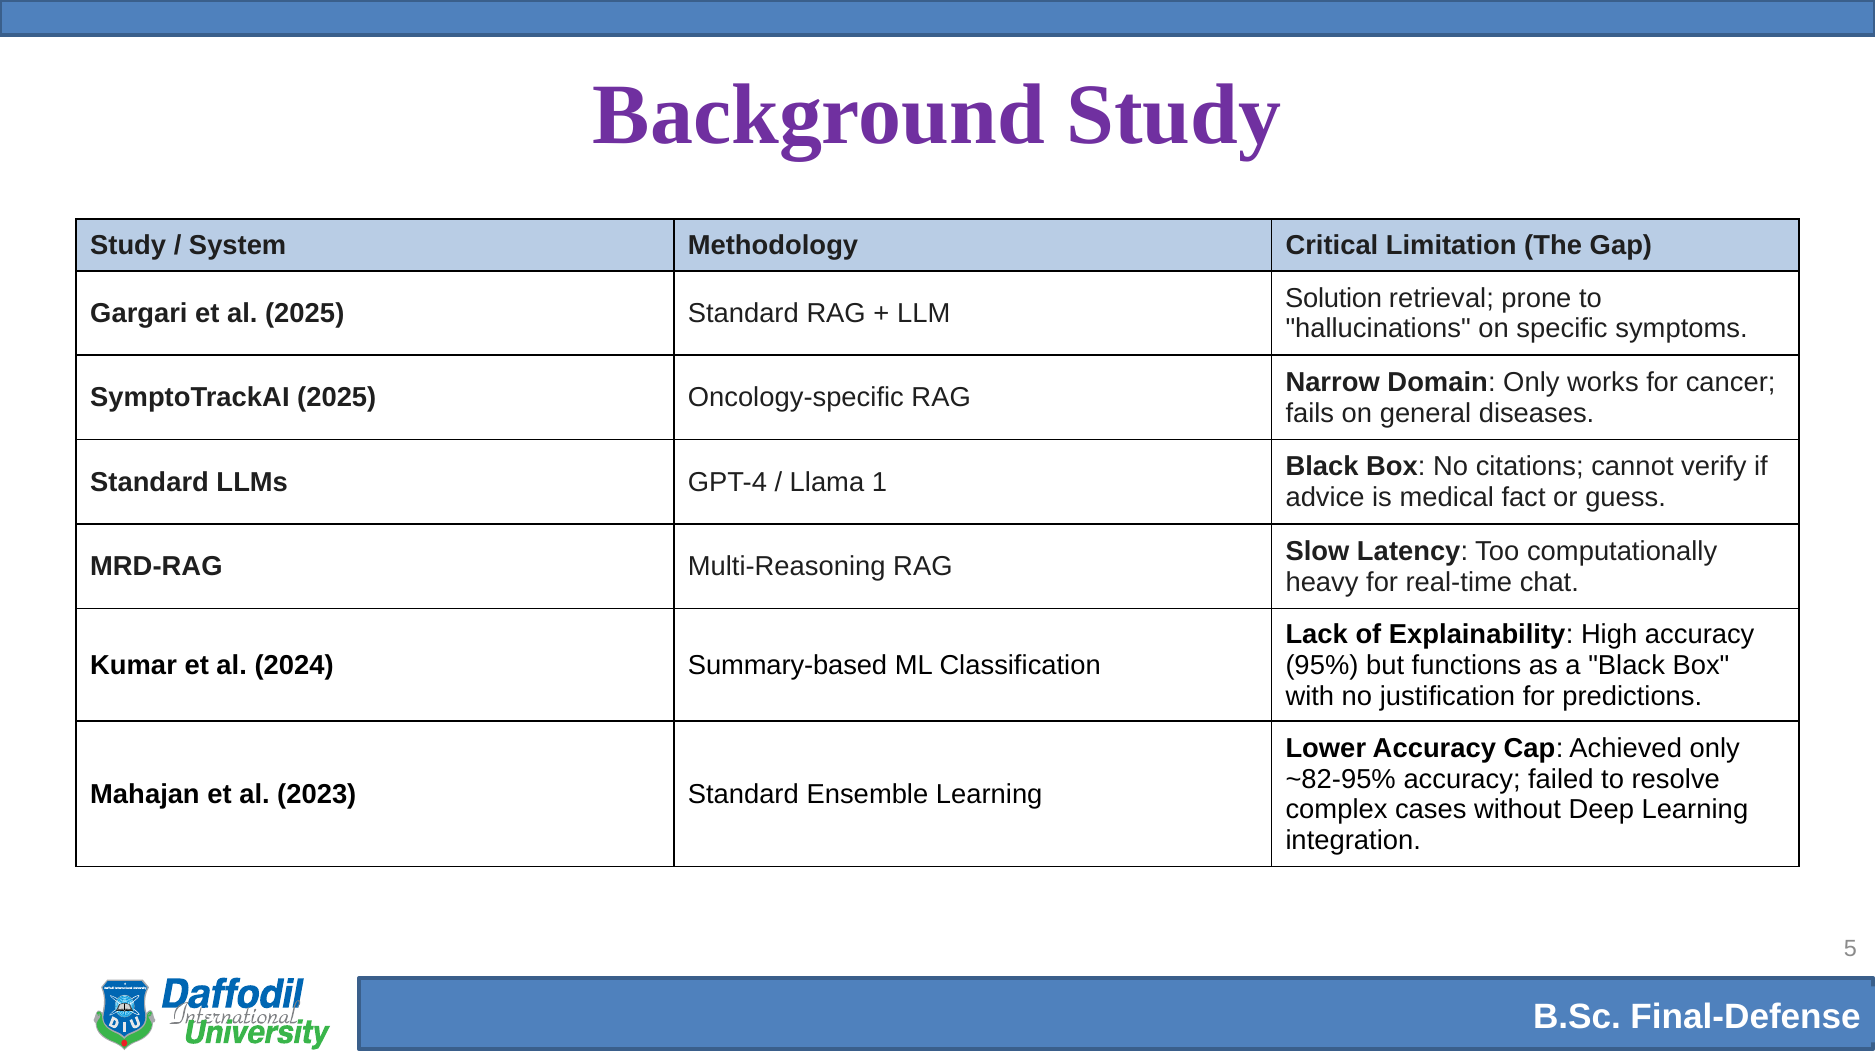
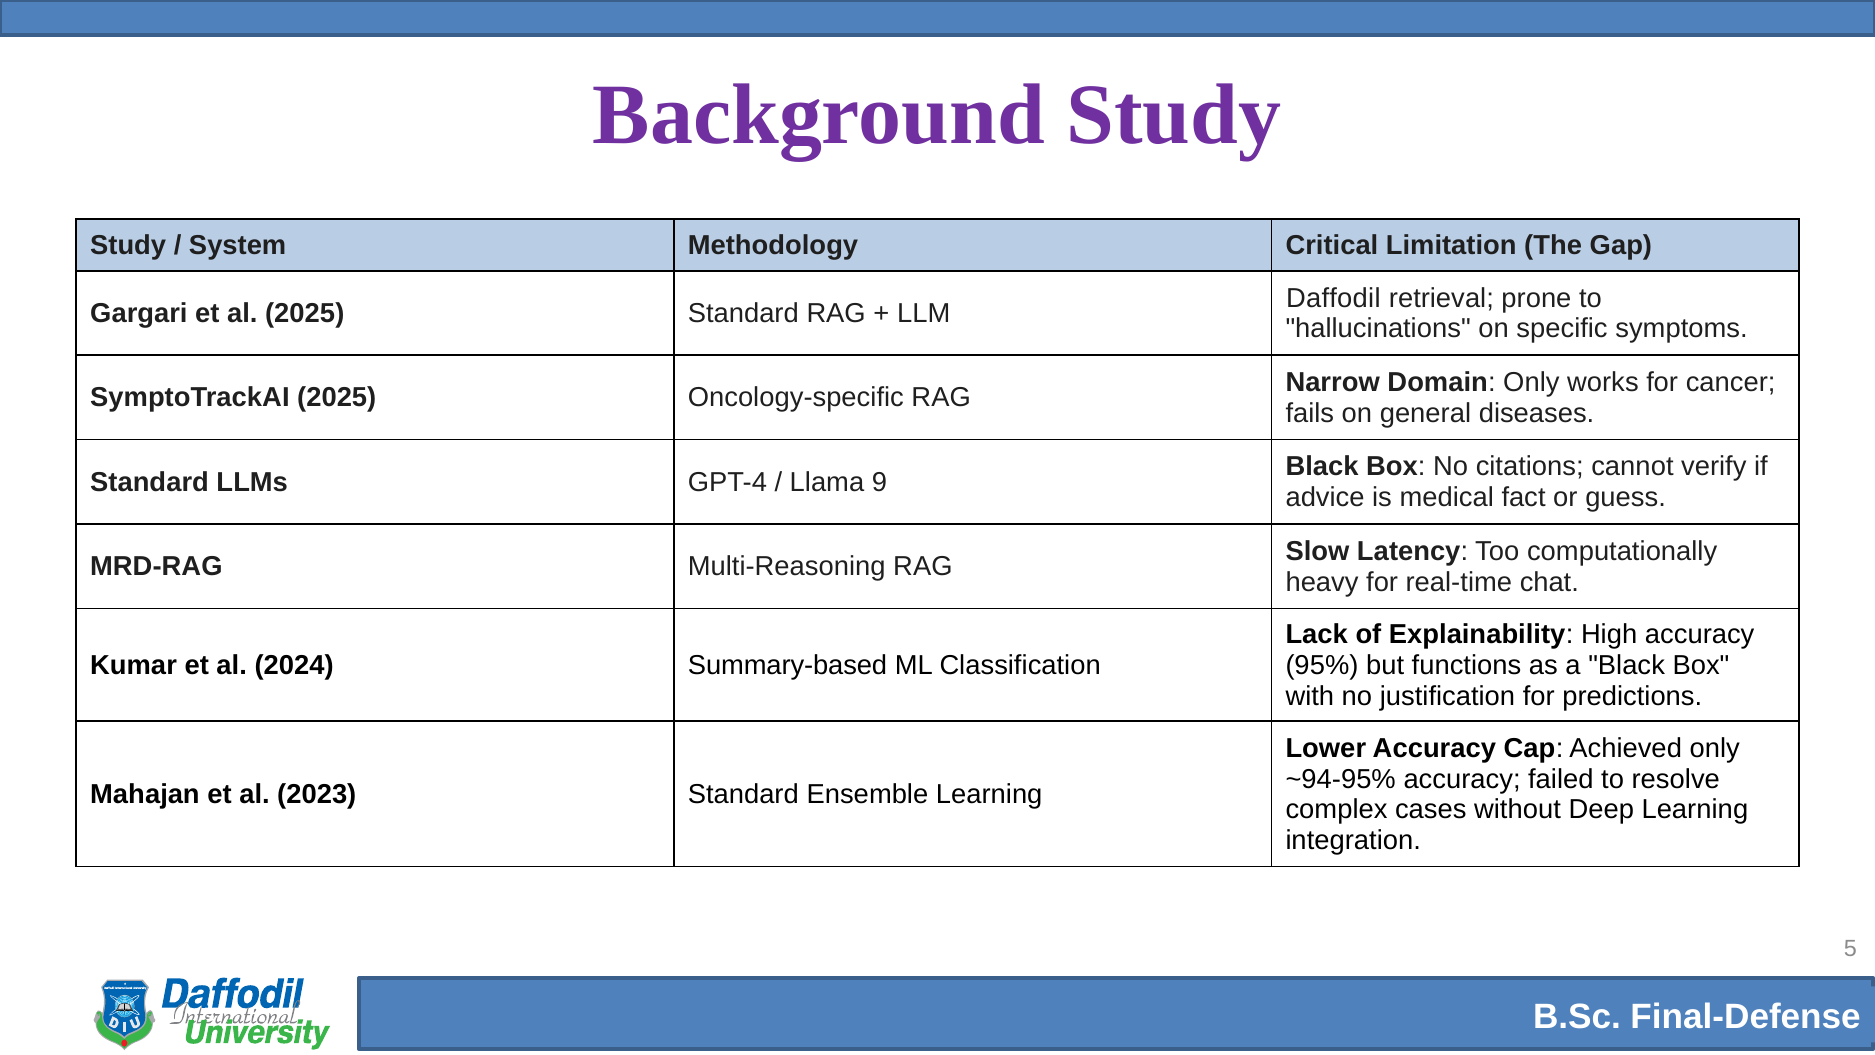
Solution: Solution -> Daffodil (1333, 298)
1: 1 -> 9 (879, 482)
~82-95%: ~82-95% -> ~94-95% (1341, 779)
